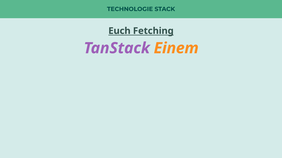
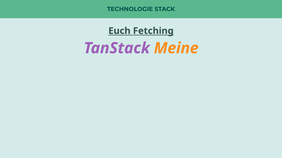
Einem: Einem -> Meine (176, 48)
